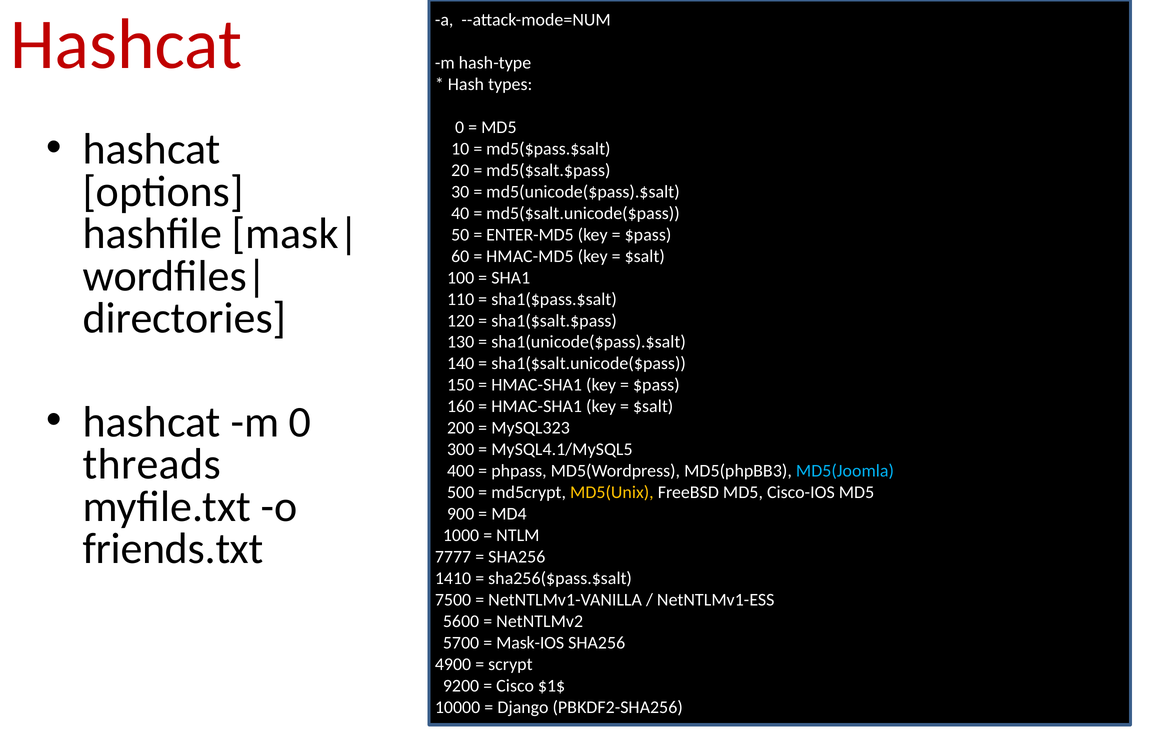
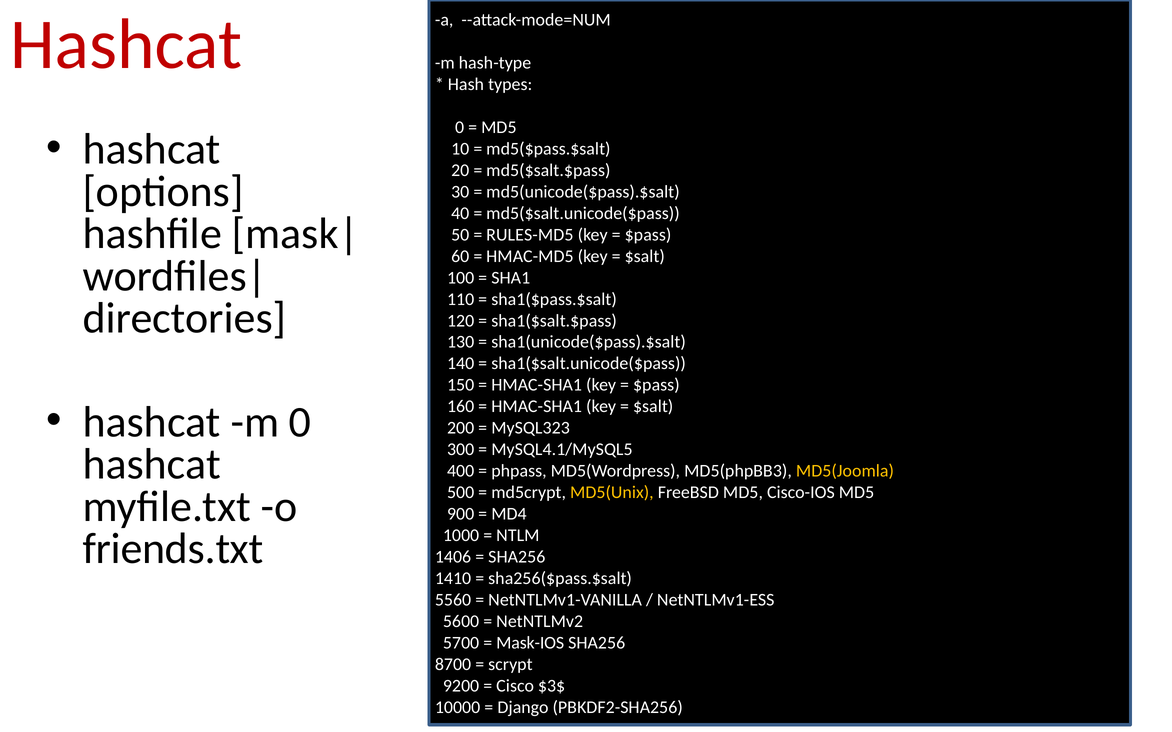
ENTER-MD5: ENTER-MD5 -> RULES-MD5 (530, 235)
threads: threads -> hashcat (152, 465)
MD5(Joomla colour: light blue -> yellow (845, 471)
7777: 7777 -> 1406 (453, 557)
7500: 7500 -> 5560 (453, 600)
4900: 4900 -> 8700 (453, 665)
$1$: $1$ -> $3$ (552, 686)
